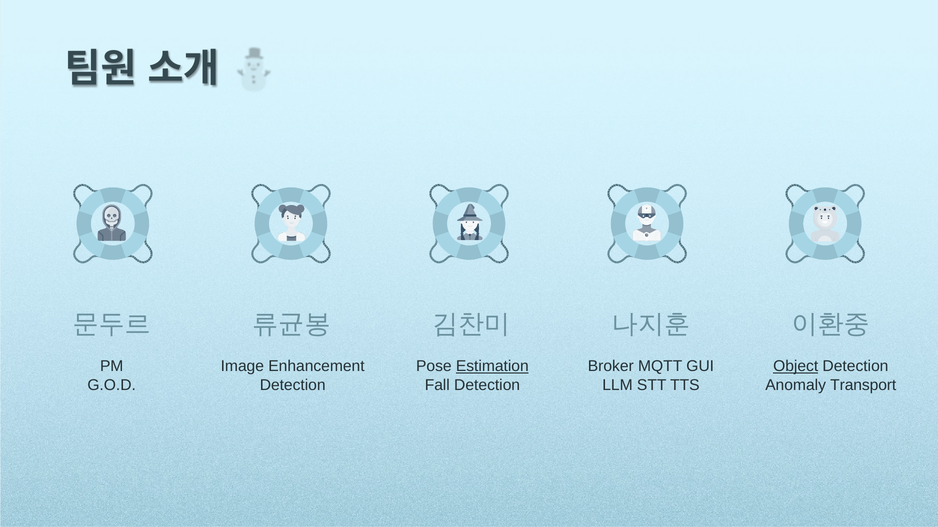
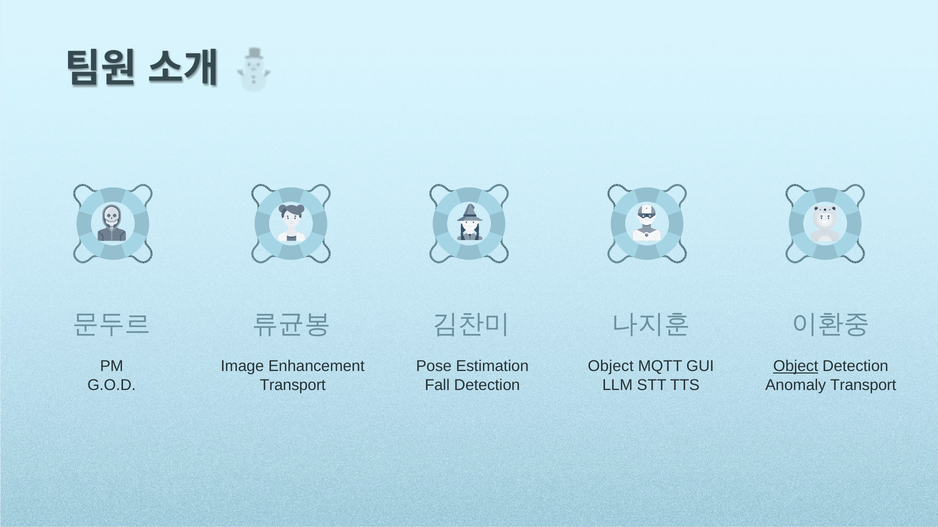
Estimation underline: present -> none (492, 367)
Broker: Broker -> Object (611, 367)
Detection: Detection -> Transport (293, 385)
